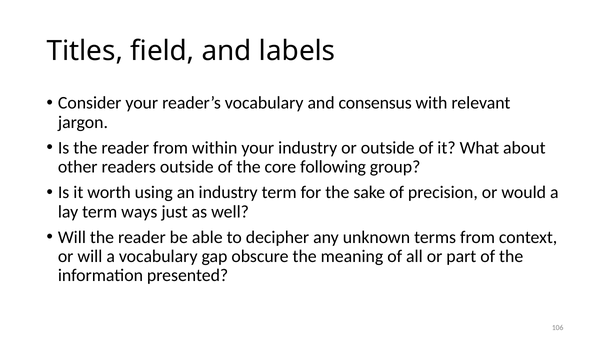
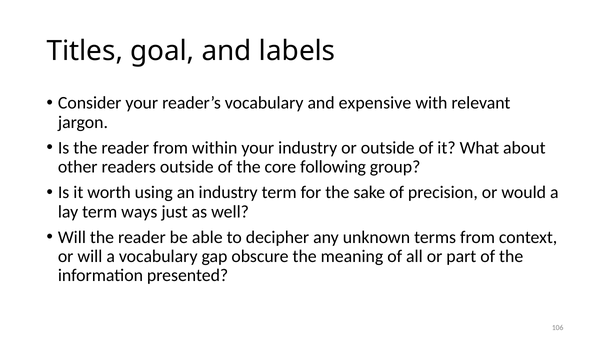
field: field -> goal (162, 51)
consensus: consensus -> expensive (375, 103)
